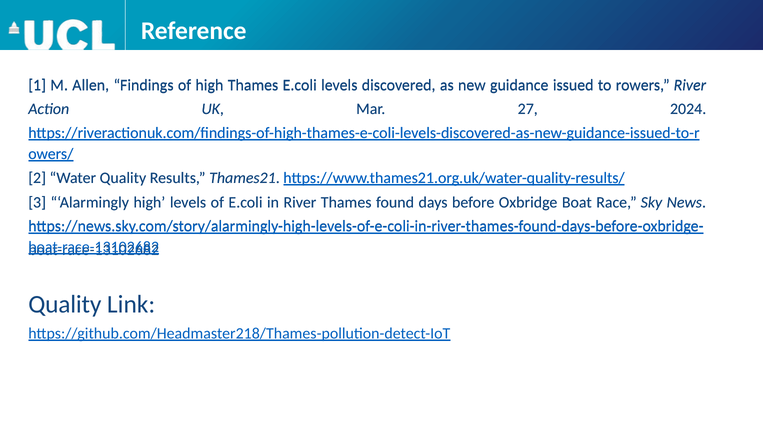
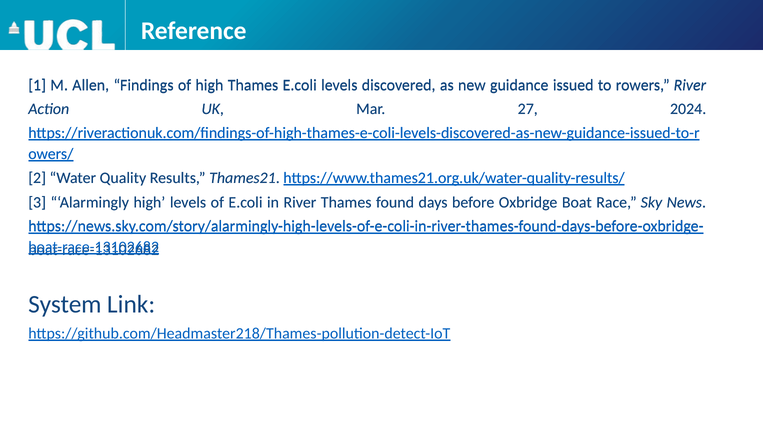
Quality: Quality -> System (65, 304)
